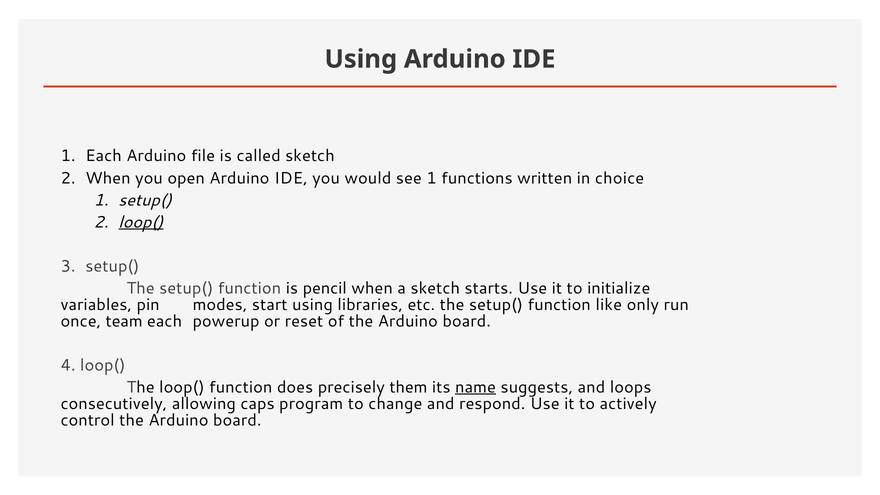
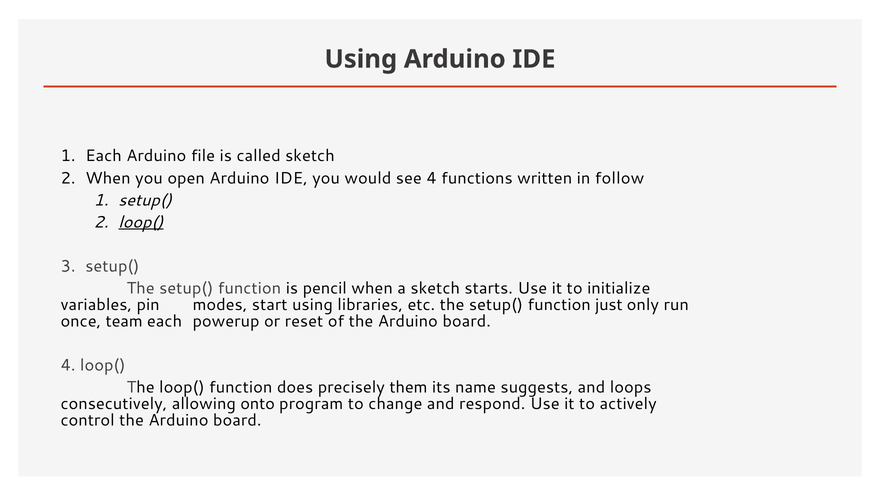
see 1: 1 -> 4 (432, 178)
choice: choice -> follow (620, 178)
like: like -> just (609, 305)
name underline: present -> none (475, 387)
caps: caps -> onto (258, 404)
